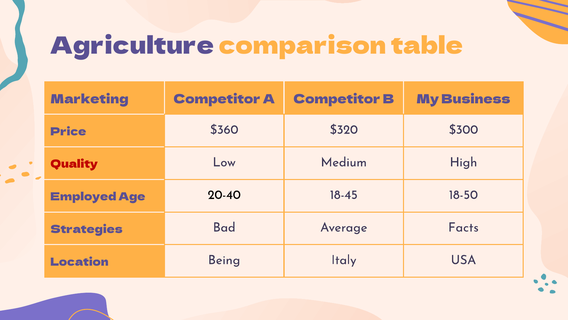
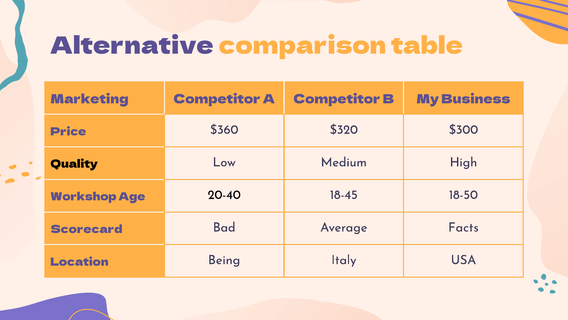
Agriculture: Agriculture -> Alternative (132, 46)
Quality colour: red -> black (74, 164)
Employed: Employed -> Workshop (83, 197)
Strategies: Strategies -> Scorecard (86, 229)
